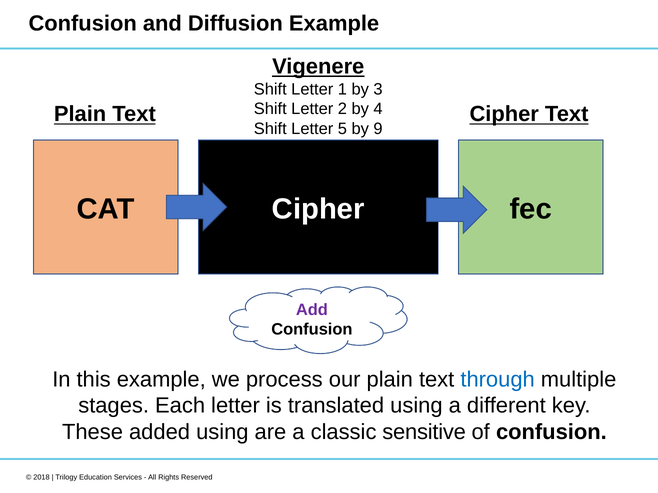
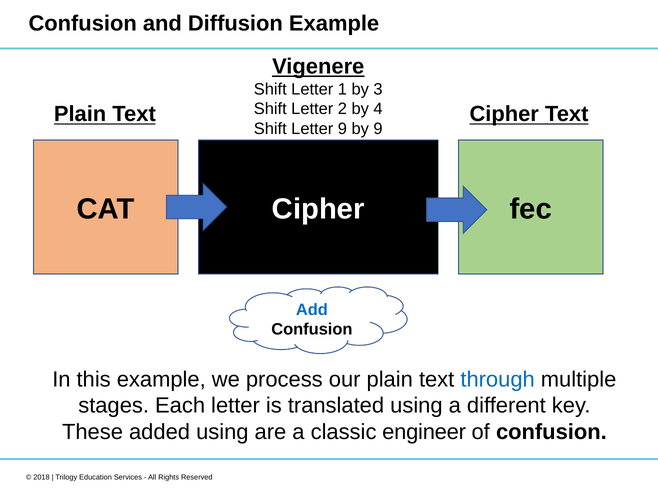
Letter 5: 5 -> 9 (342, 129)
Add colour: purple -> blue (312, 310)
sensitive: sensitive -> engineer (424, 432)
